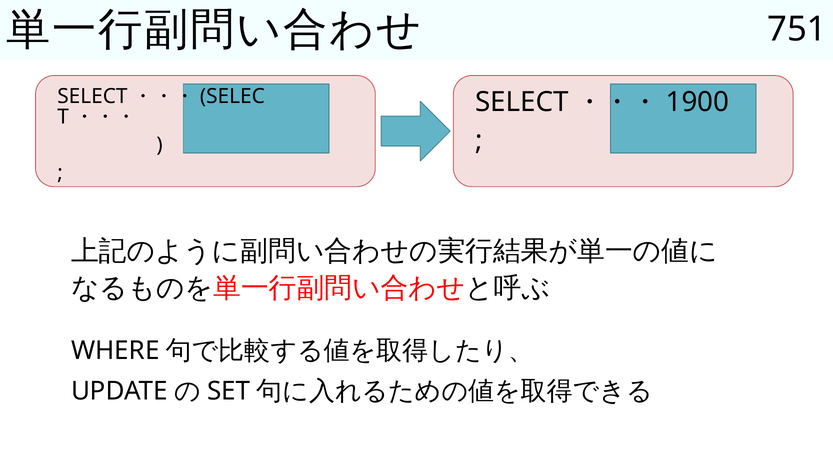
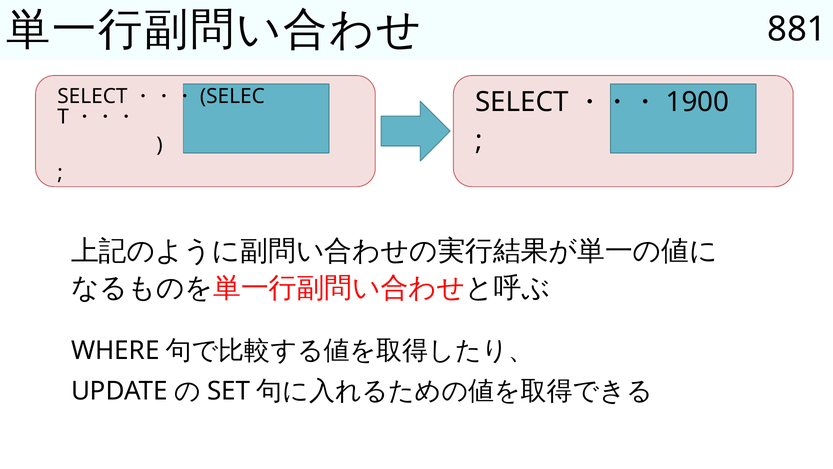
751: 751 -> 881 (797, 29)
